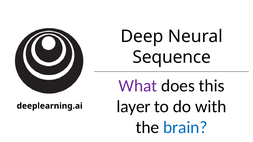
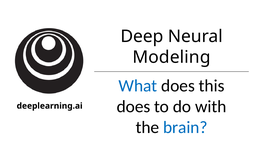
Sequence: Sequence -> Modeling (171, 57)
What colour: purple -> blue (138, 86)
layer: layer -> does (133, 107)
